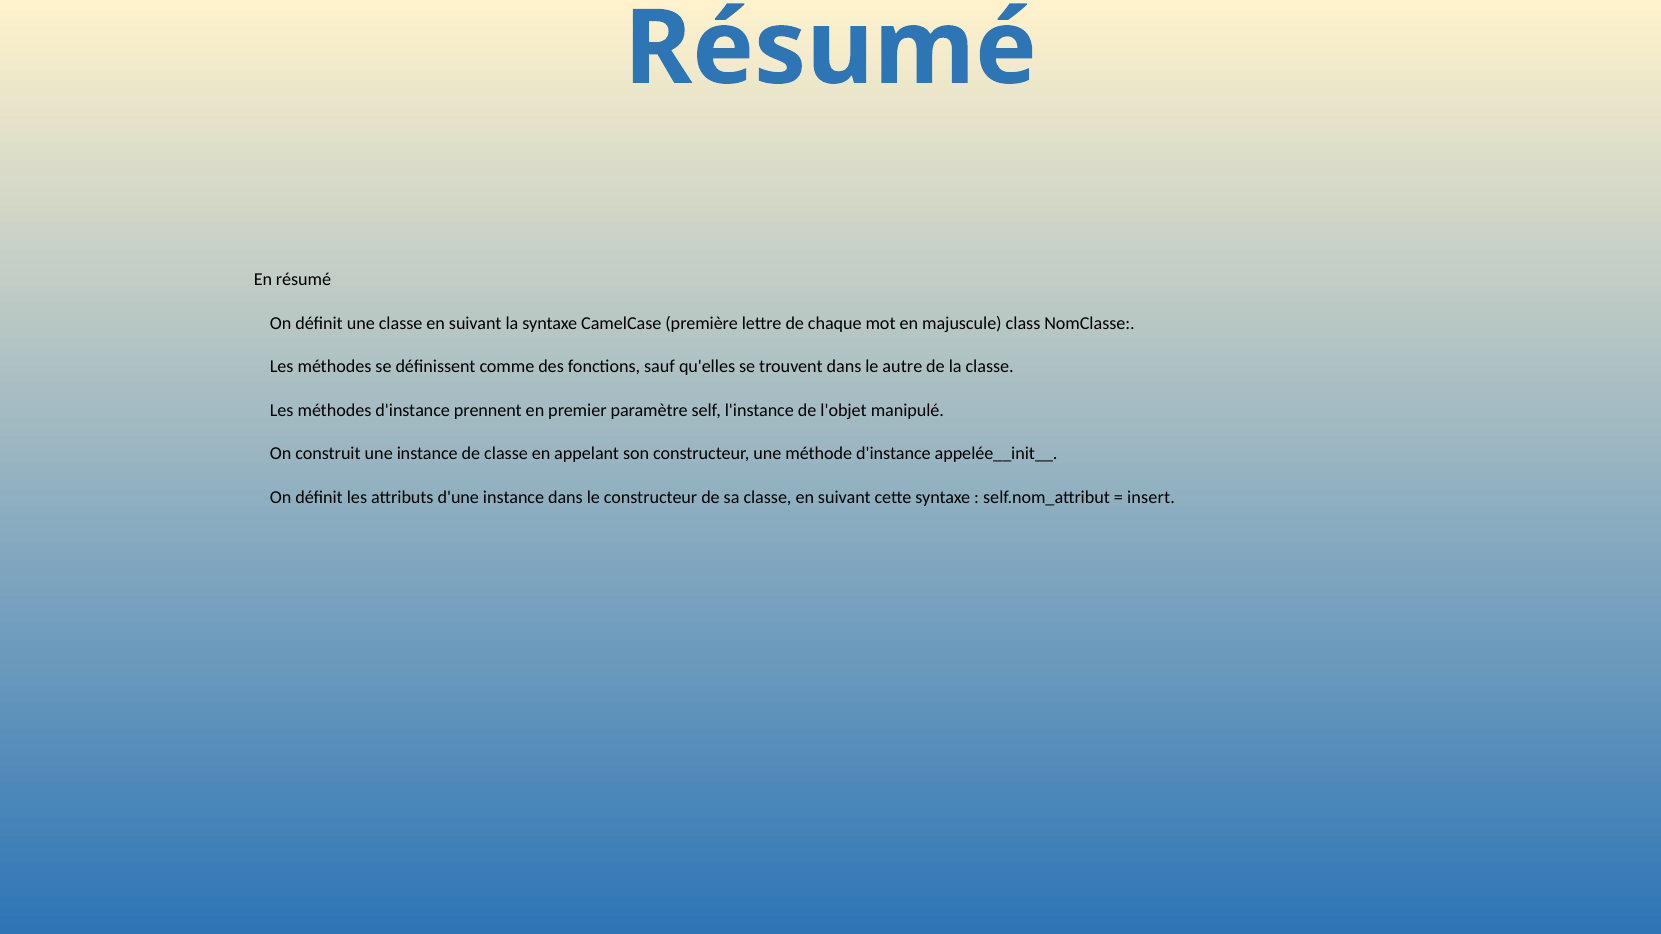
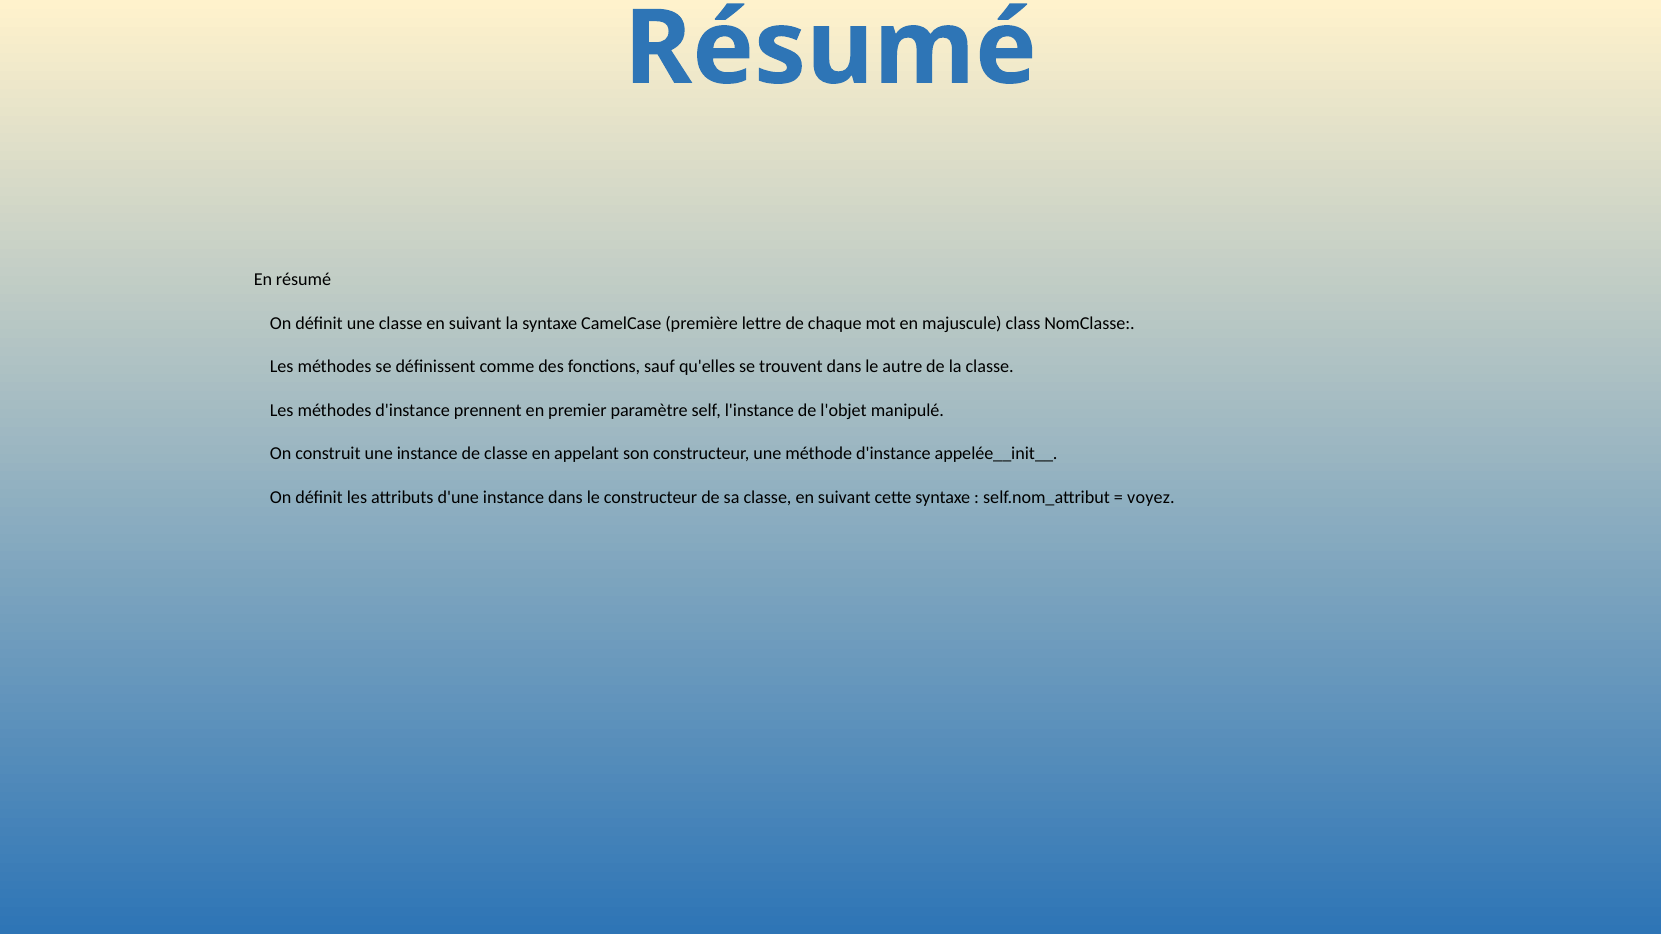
insert: insert -> voyez (1151, 498)
